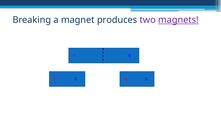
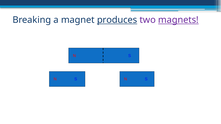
produces underline: none -> present (117, 20)
